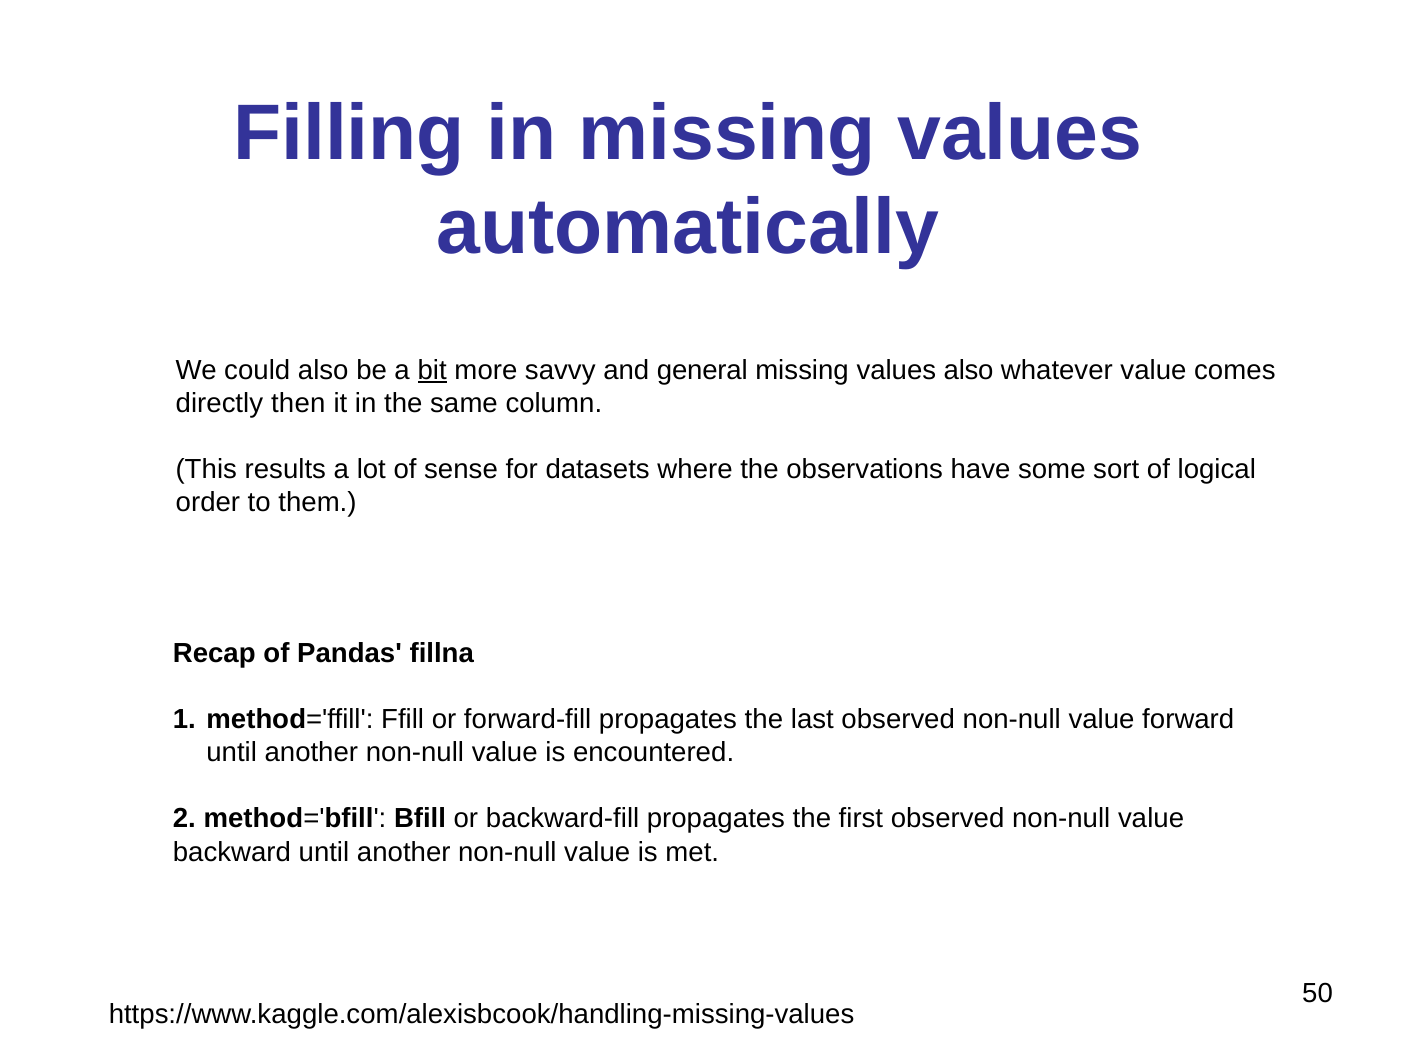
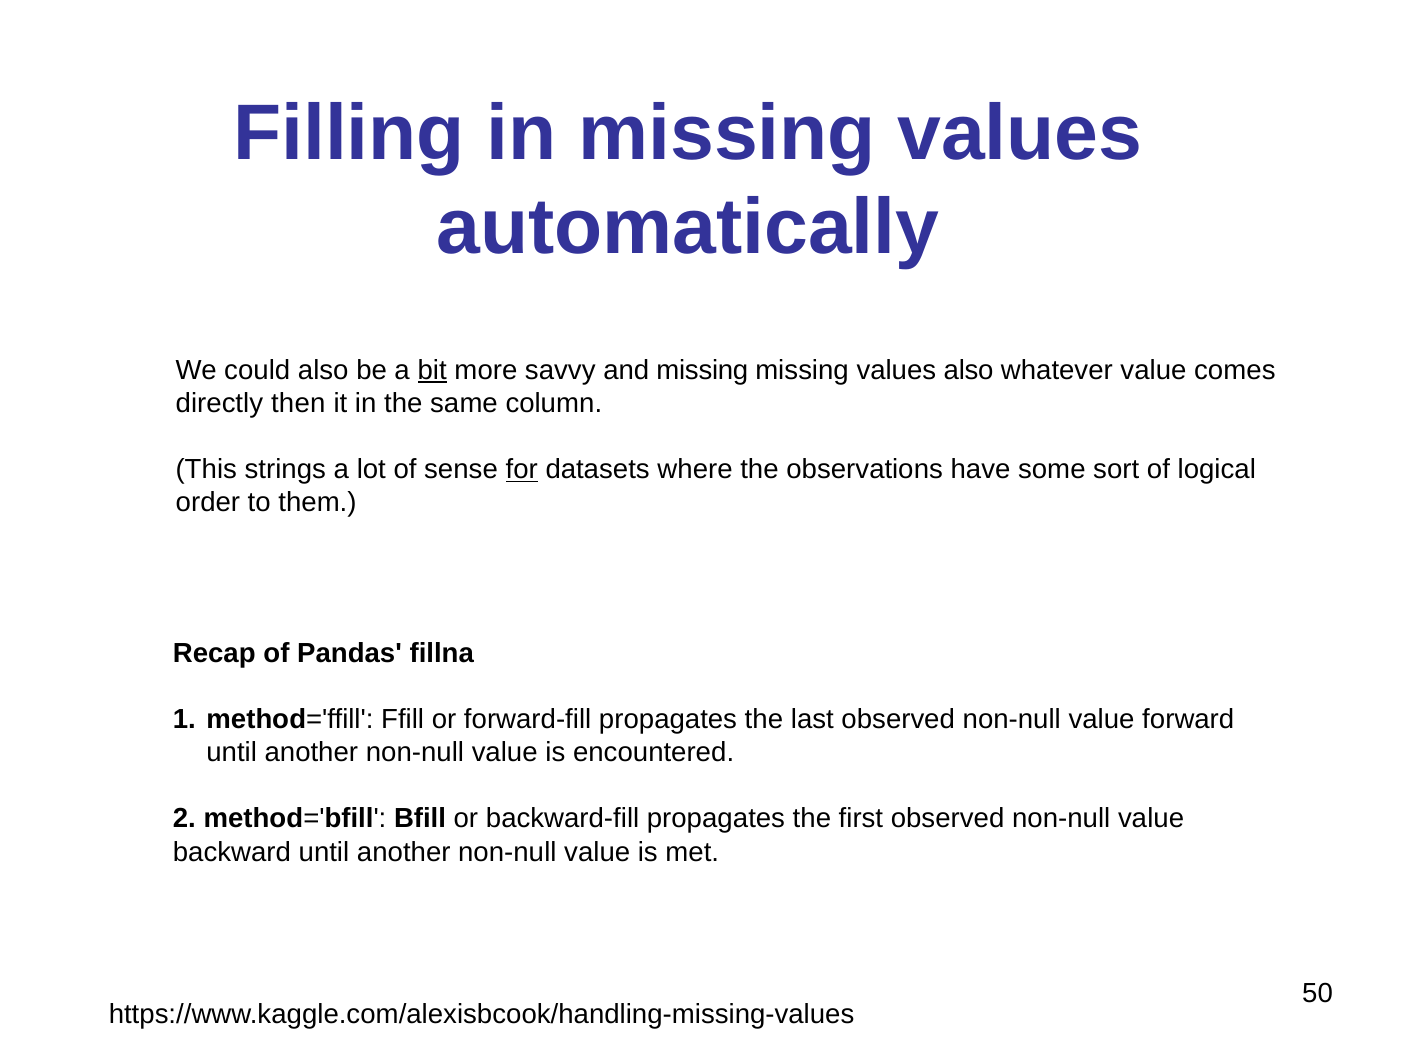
and general: general -> missing (702, 371)
results: results -> strings (285, 470)
for underline: none -> present (522, 470)
